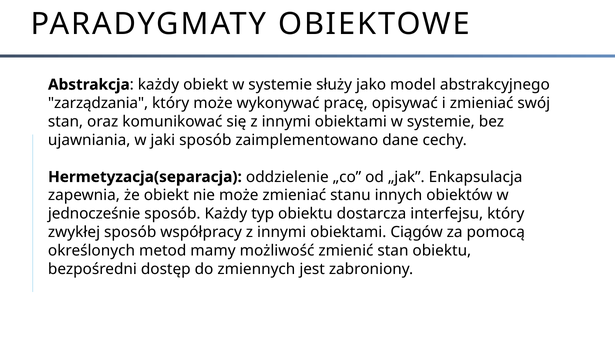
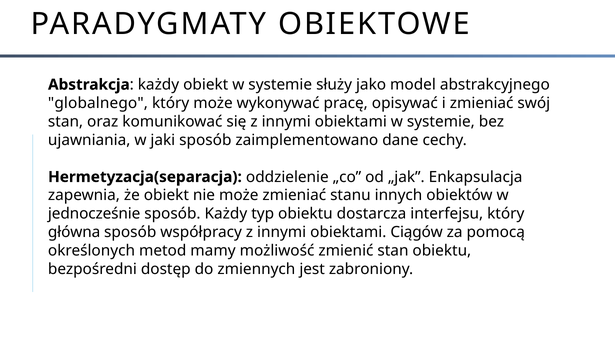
zarządzania: zarządzania -> globalnego (98, 103)
zwykłej: zwykłej -> główna (74, 232)
